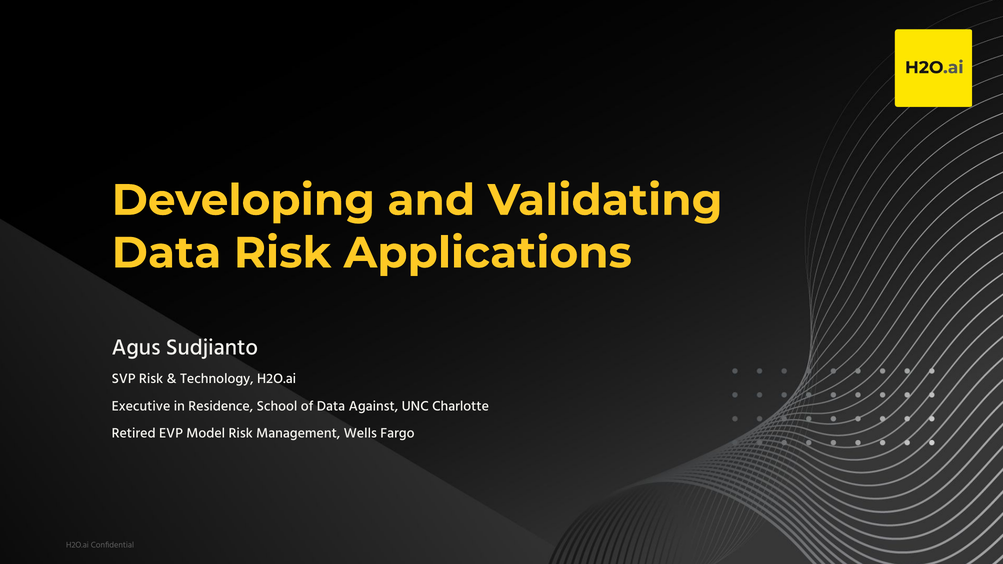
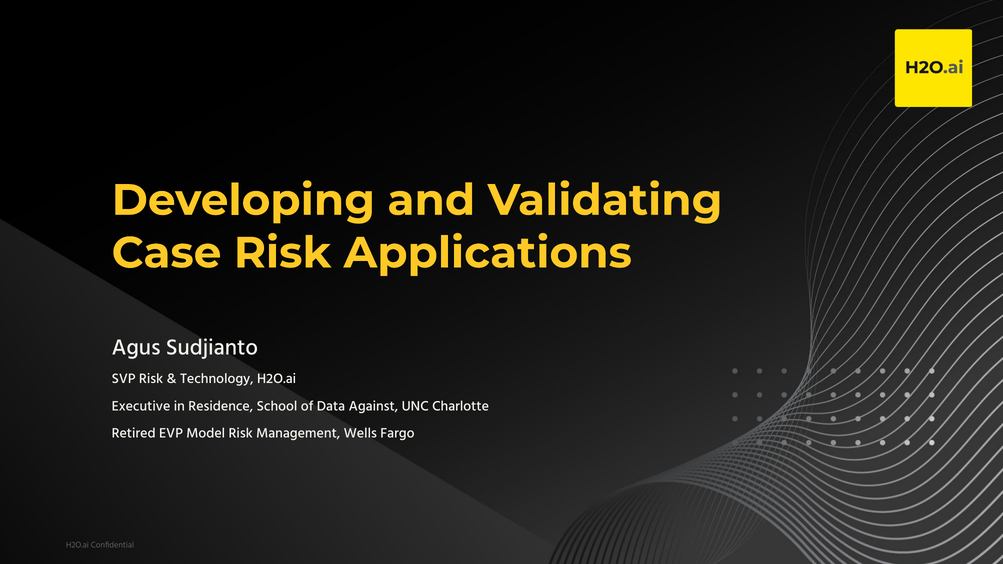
Data: Data -> Case (167, 253)
